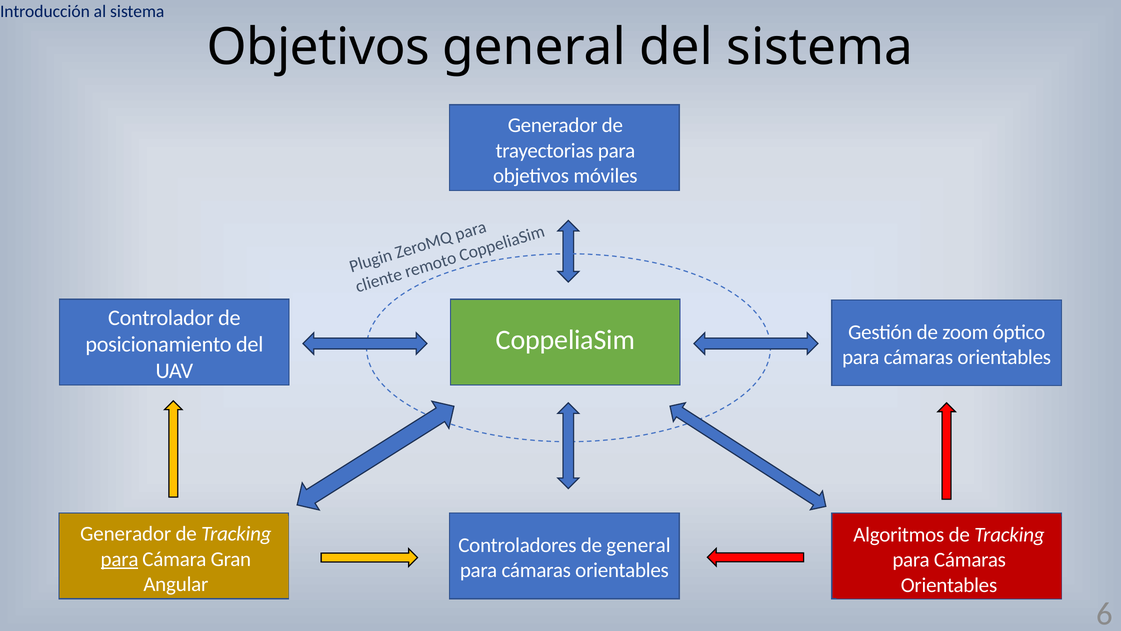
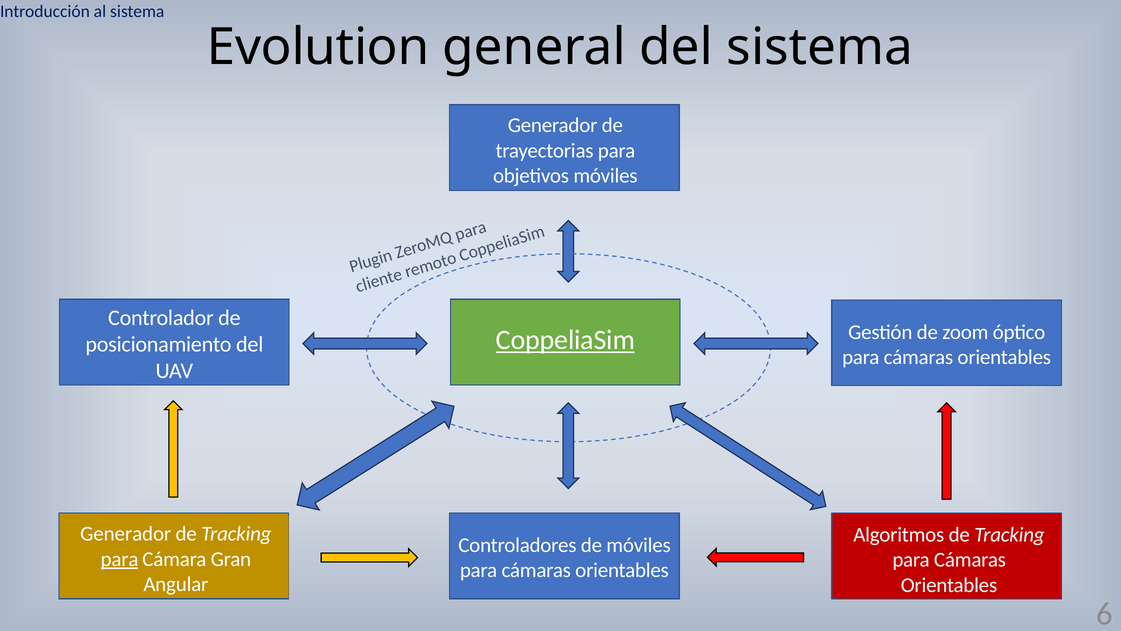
Objetivos: Objetivos -> Evolution (318, 47)
CoppeliaSim underline: none -> present (565, 340)
de general: general -> móviles (639, 545)
